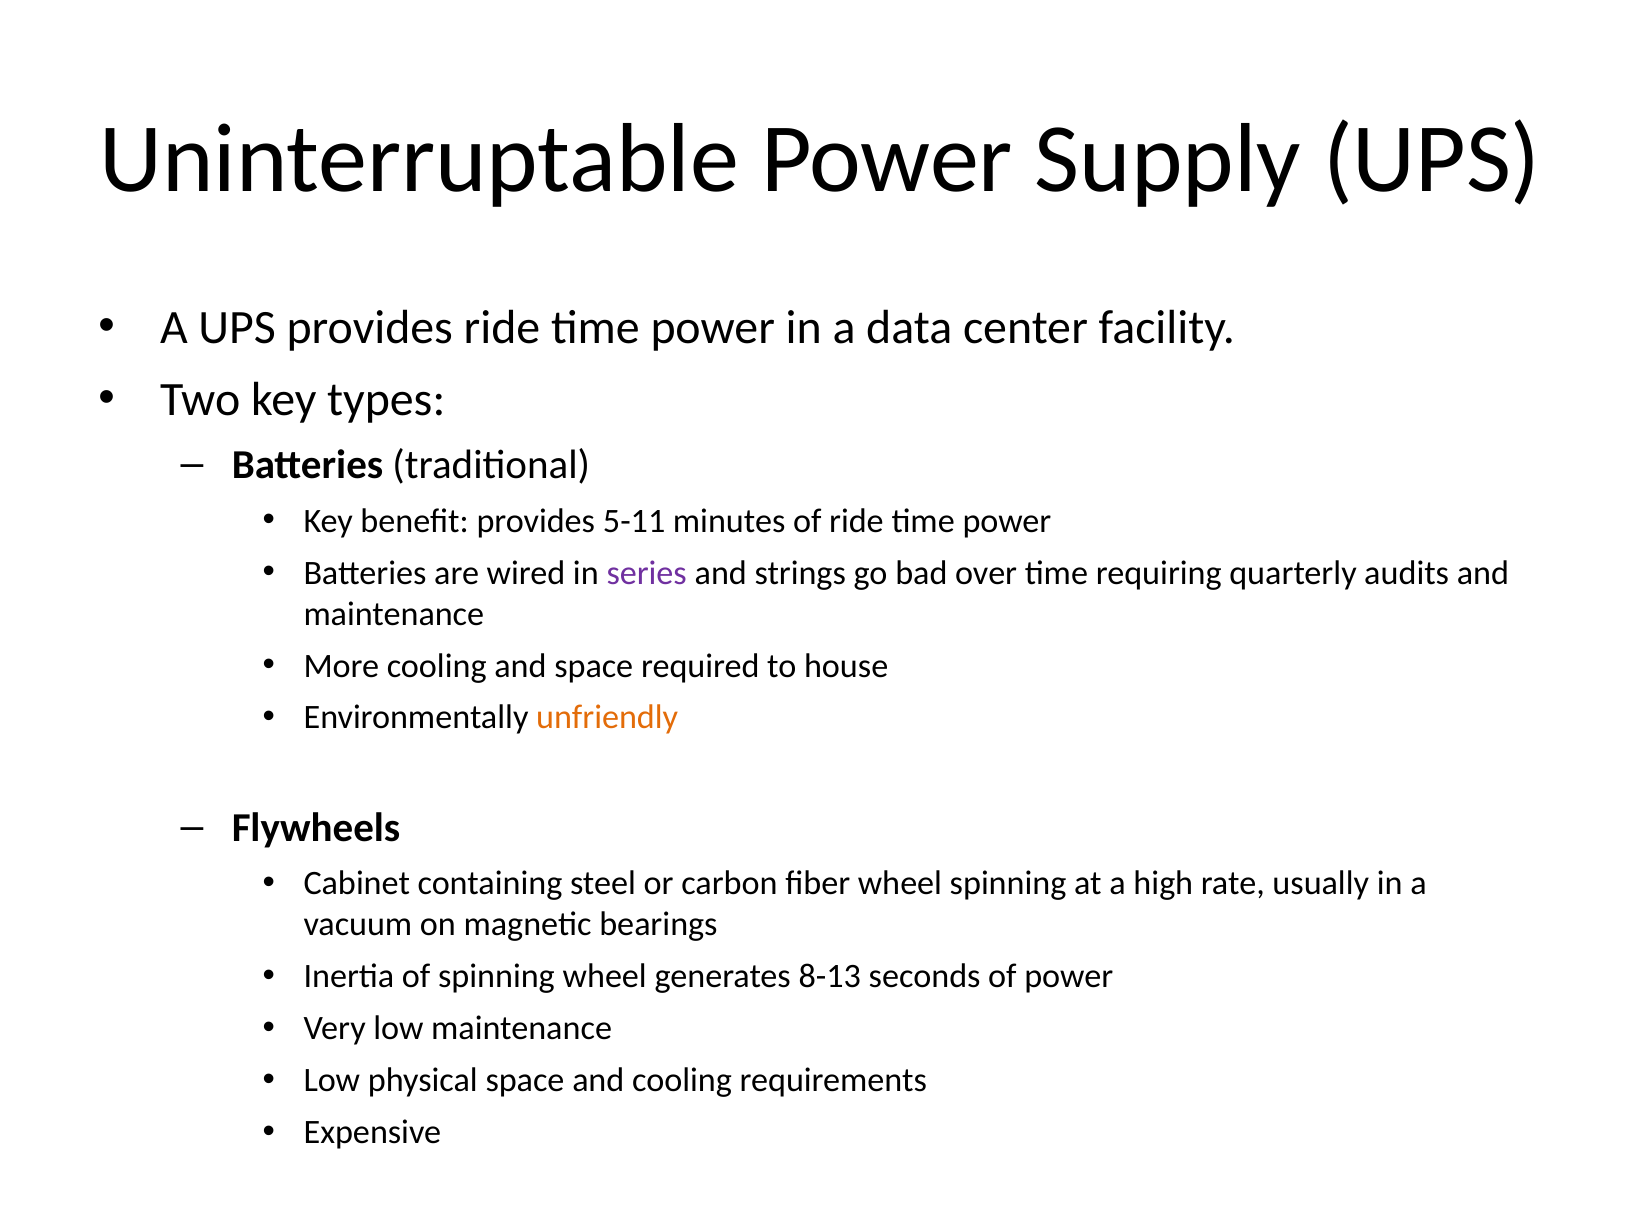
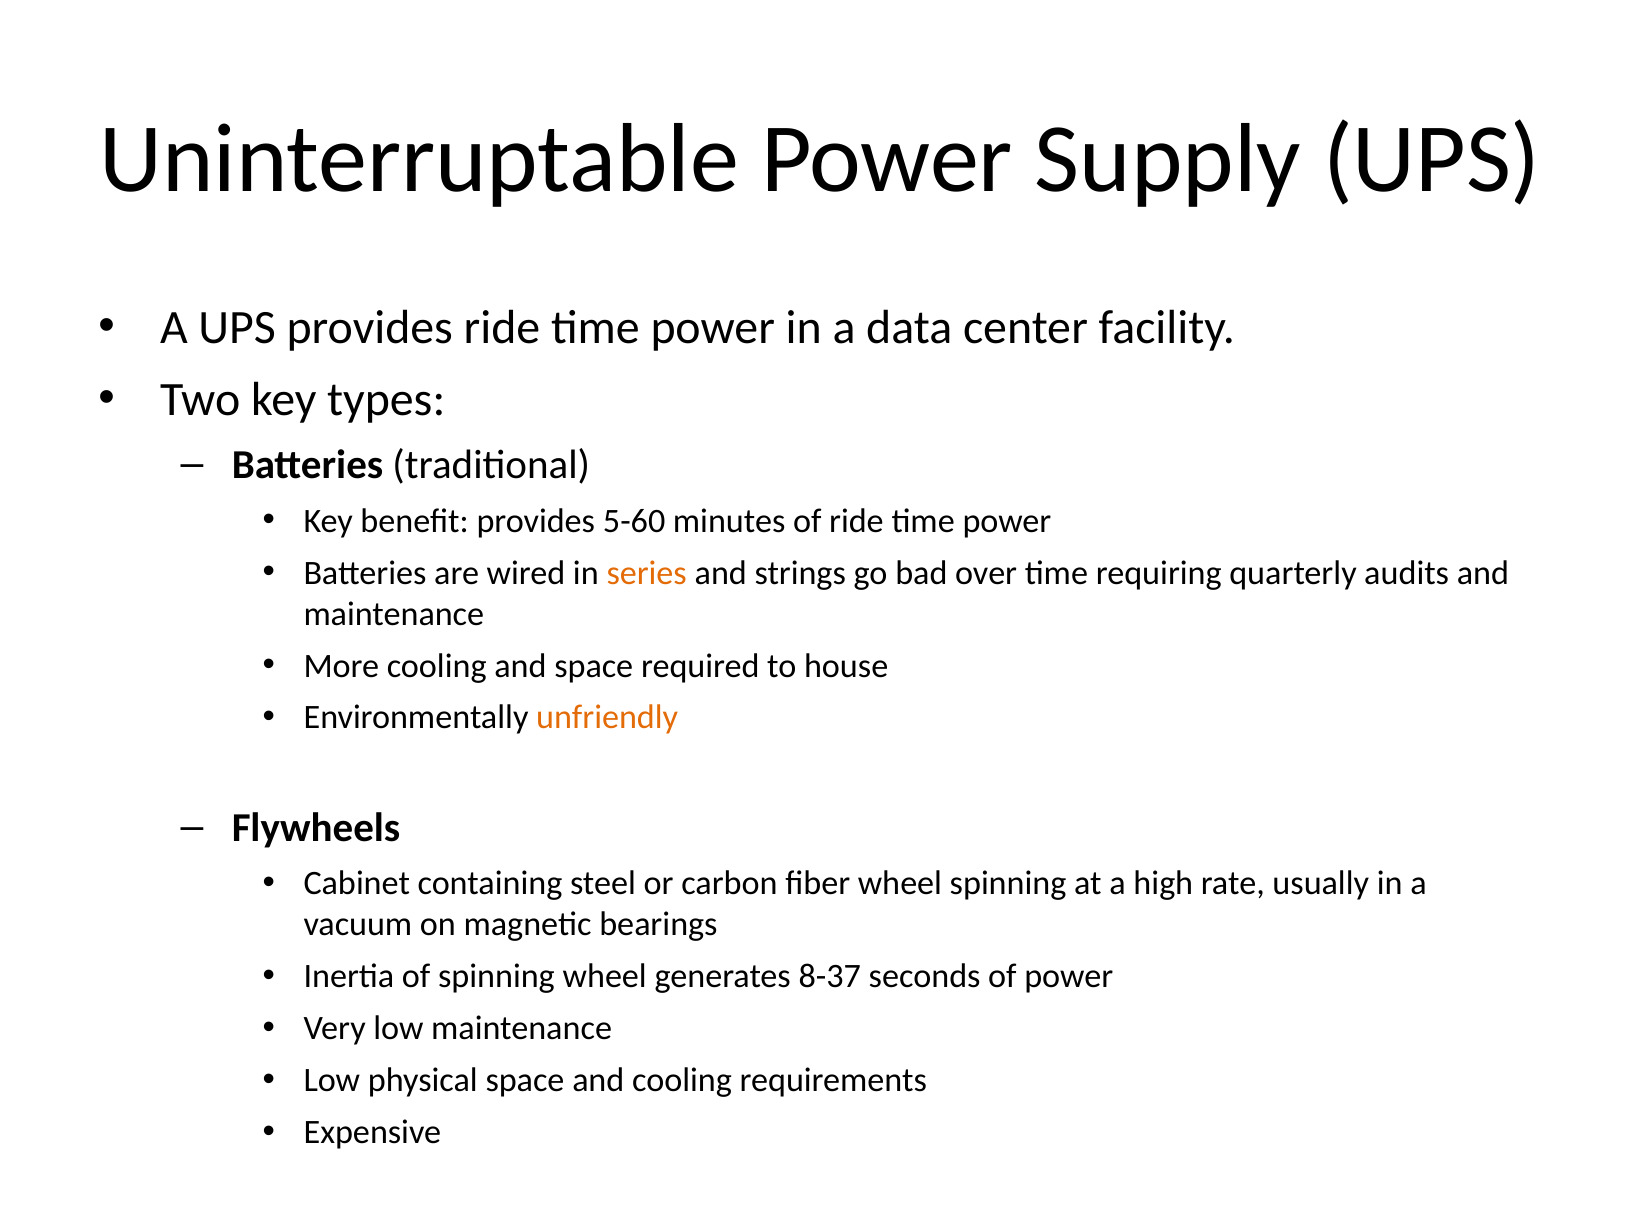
5-11: 5-11 -> 5-60 (634, 521)
series colour: purple -> orange (647, 573)
8-13: 8-13 -> 8-37 (830, 976)
